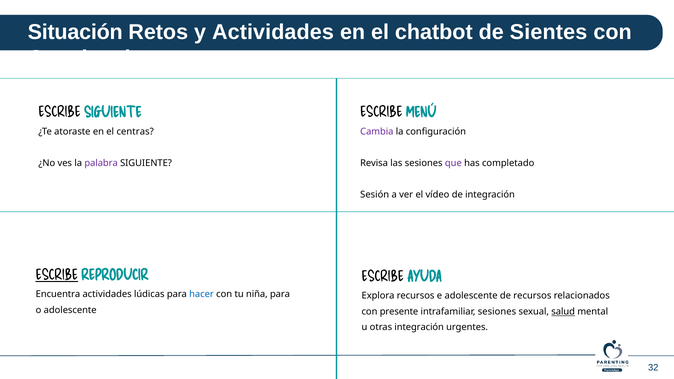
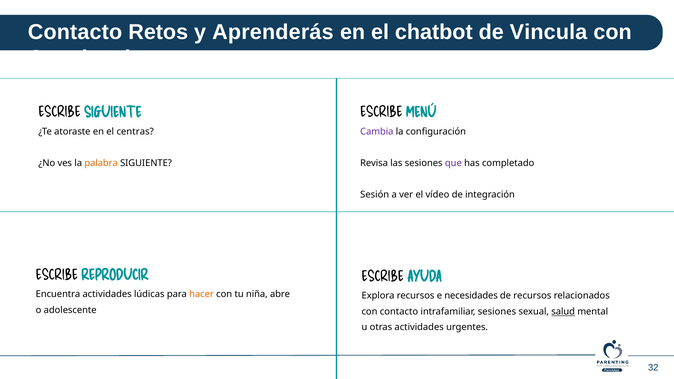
Situación: Situación -> Contacto (75, 32)
y Actividades: Actividades -> Aprenderás (273, 32)
Sientes: Sientes -> Vincula (549, 32)
palabra colour: purple -> orange (101, 163)
ESCRIBE underline: present -> none (57, 275)
hacer colour: blue -> orange (201, 294)
niña para: para -> abre (280, 294)
e adolescente: adolescente -> necesidades (471, 296)
con presente: presente -> contacto (399, 312)
otras integración: integración -> actividades (419, 327)
